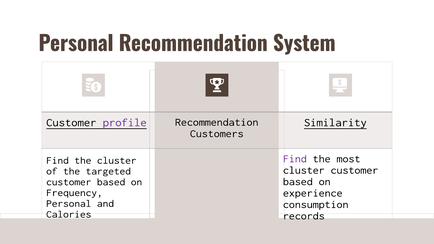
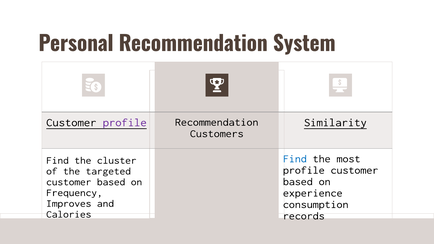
Find colour: purple -> blue (295, 159)
cluster: cluster -> profile (304, 170)
Personal: Personal -> Improves (69, 204)
